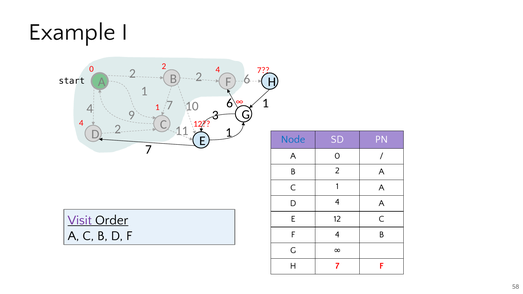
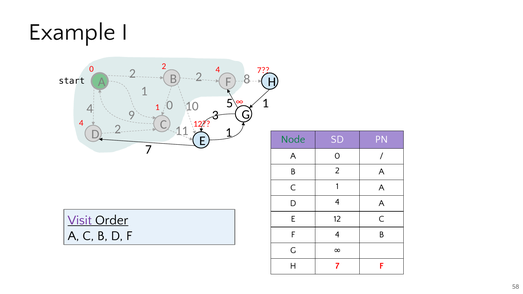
2 6: 6 -> 8 (247, 79)
10 6: 6 -> 5 (230, 103)
7: 7 -> 0 (170, 105)
Node colour: blue -> green (293, 139)
